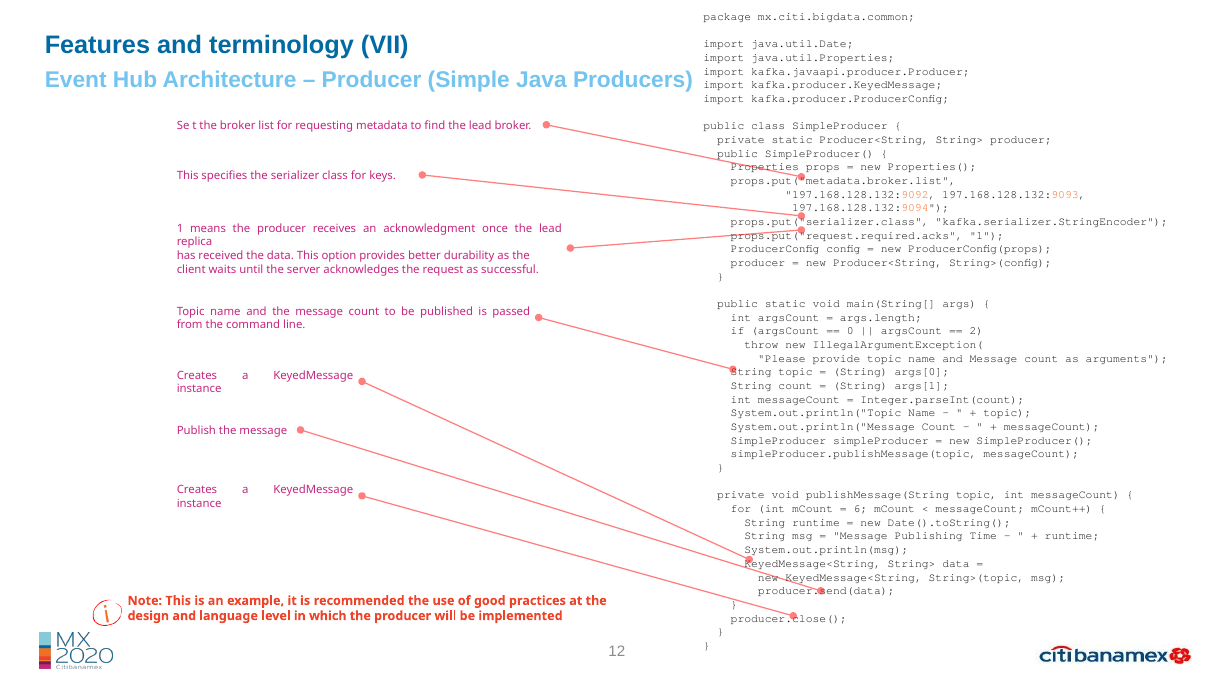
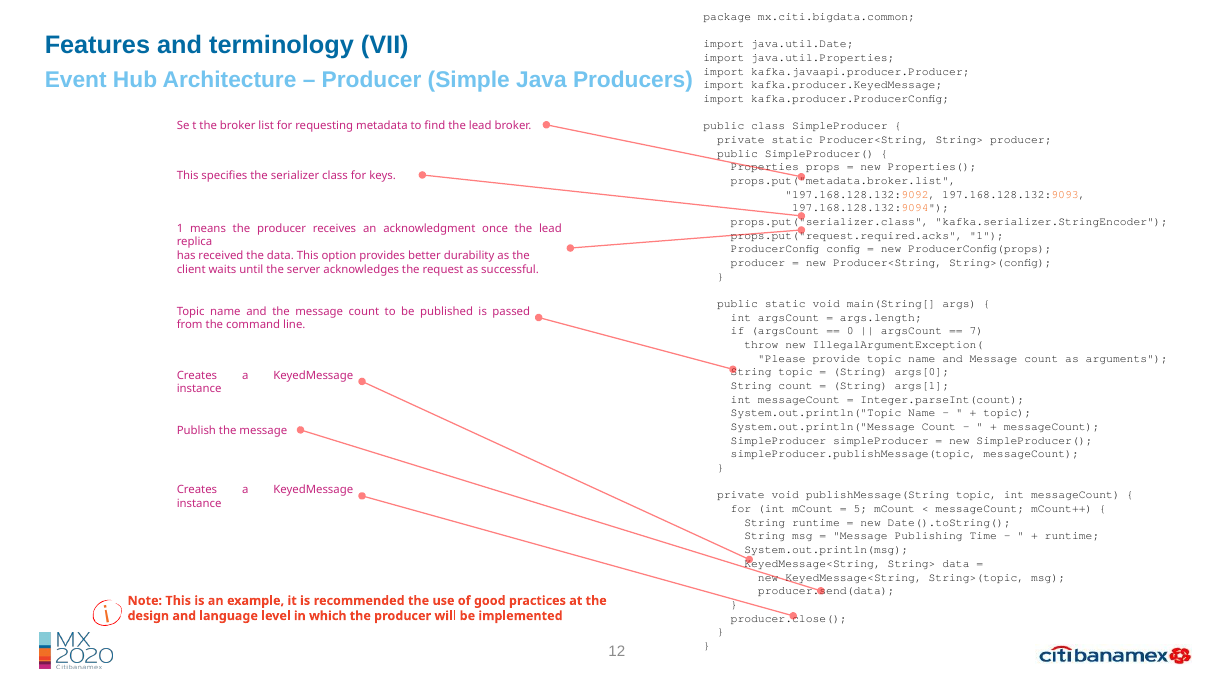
2: 2 -> 7 (976, 331)
6: 6 -> 5 (860, 509)
